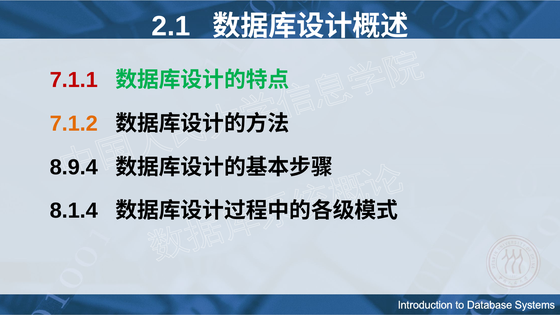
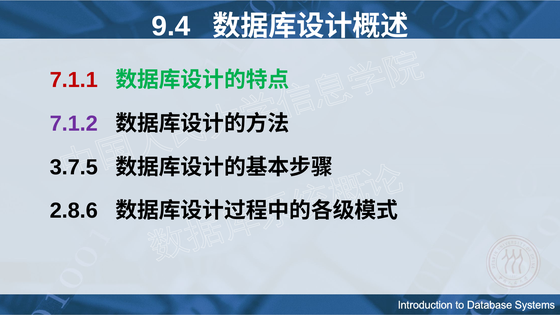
2.1: 2.1 -> 9.4 (171, 26)
7.1.2 colour: orange -> purple (74, 124)
8.9.4: 8.9.4 -> 3.7.5 (74, 167)
8.1.4: 8.1.4 -> 2.8.6 (74, 211)
